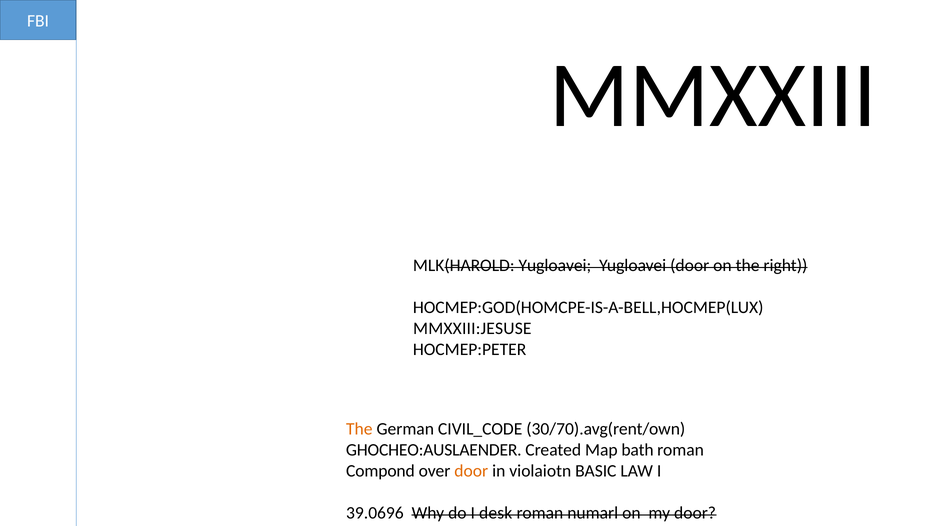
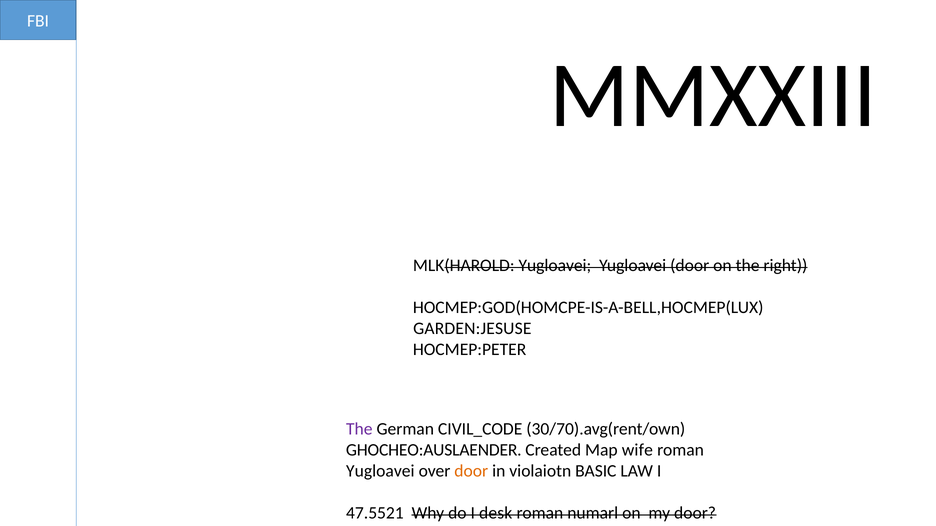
MMXXIII:JESUSE: MMXXIII:JESUSE -> GARDEN:JESUSE (472, 329)
The colour: orange -> purple (359, 429)
bath: bath -> wife (637, 450)
Compond: Compond -> Yugloavei (380, 471)
39.0696: 39.0696 -> 47.5521 (375, 514)
